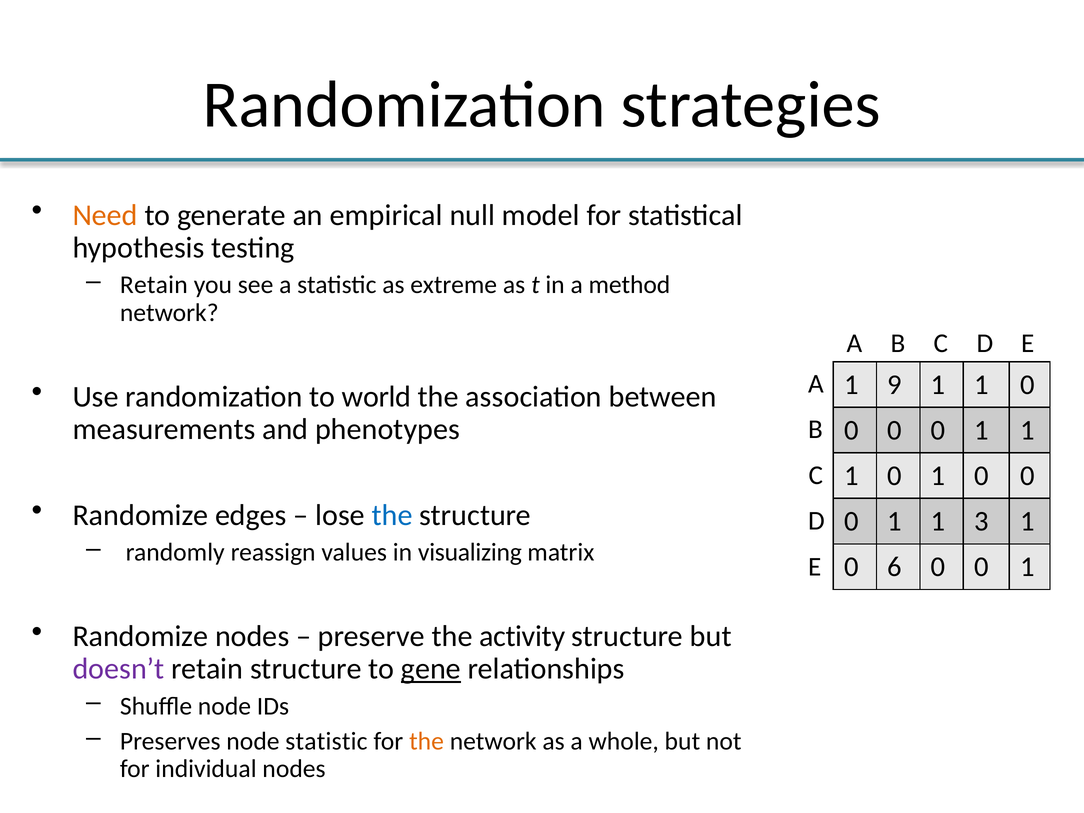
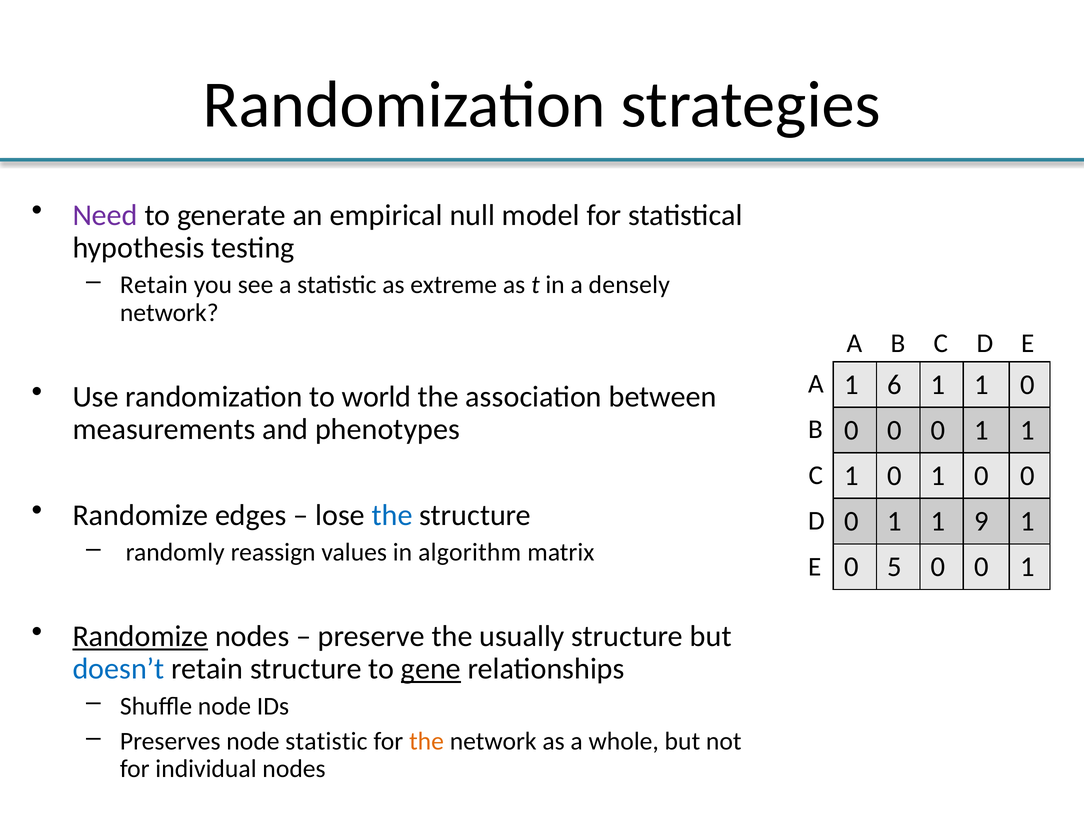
Need colour: orange -> purple (105, 215)
method: method -> densely (629, 285)
9: 9 -> 6 (895, 385)
3: 3 -> 9 (981, 521)
visualizing: visualizing -> algorithm (470, 552)
6: 6 -> 5 (895, 567)
Randomize underline: none -> present (140, 636)
activity: activity -> usually (522, 636)
doesn’t colour: purple -> blue (118, 669)
